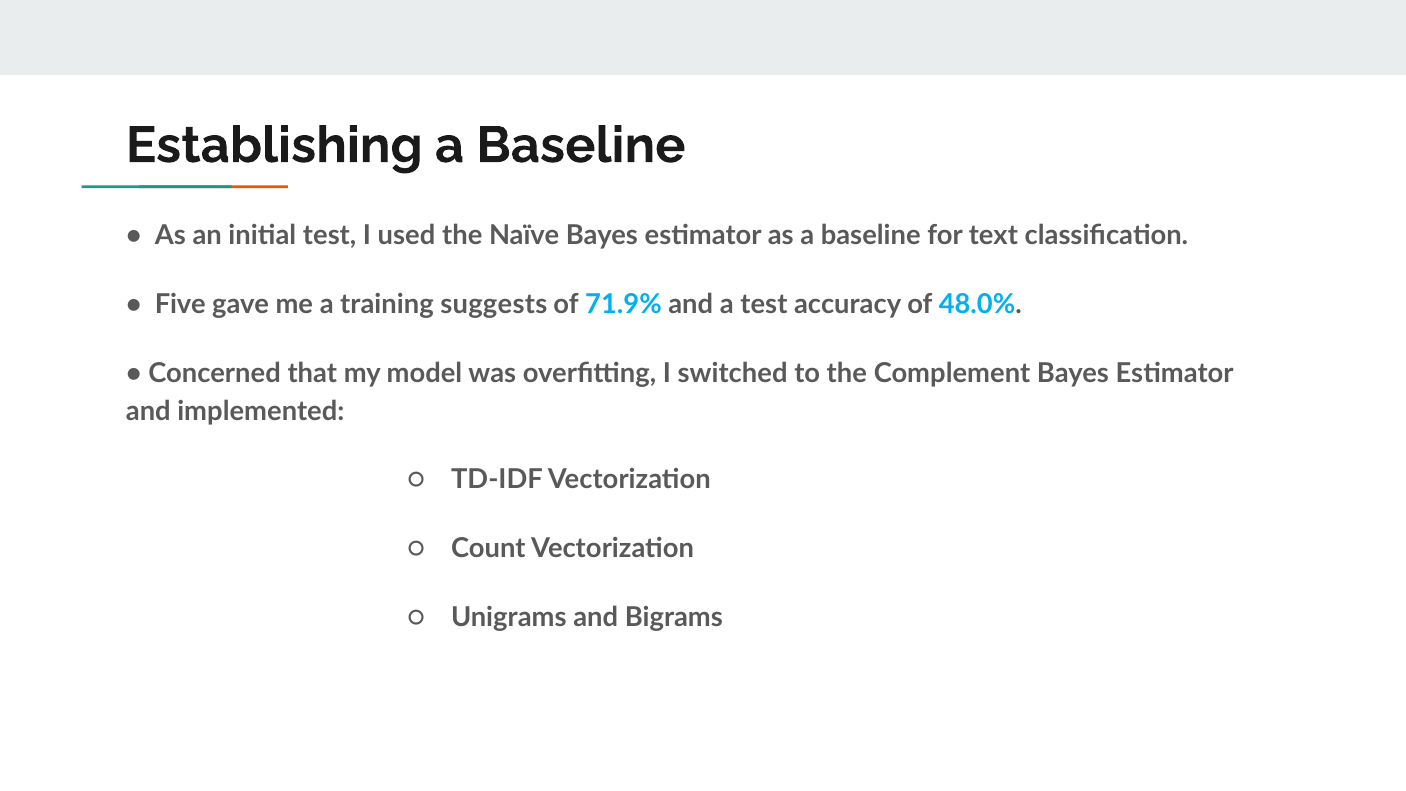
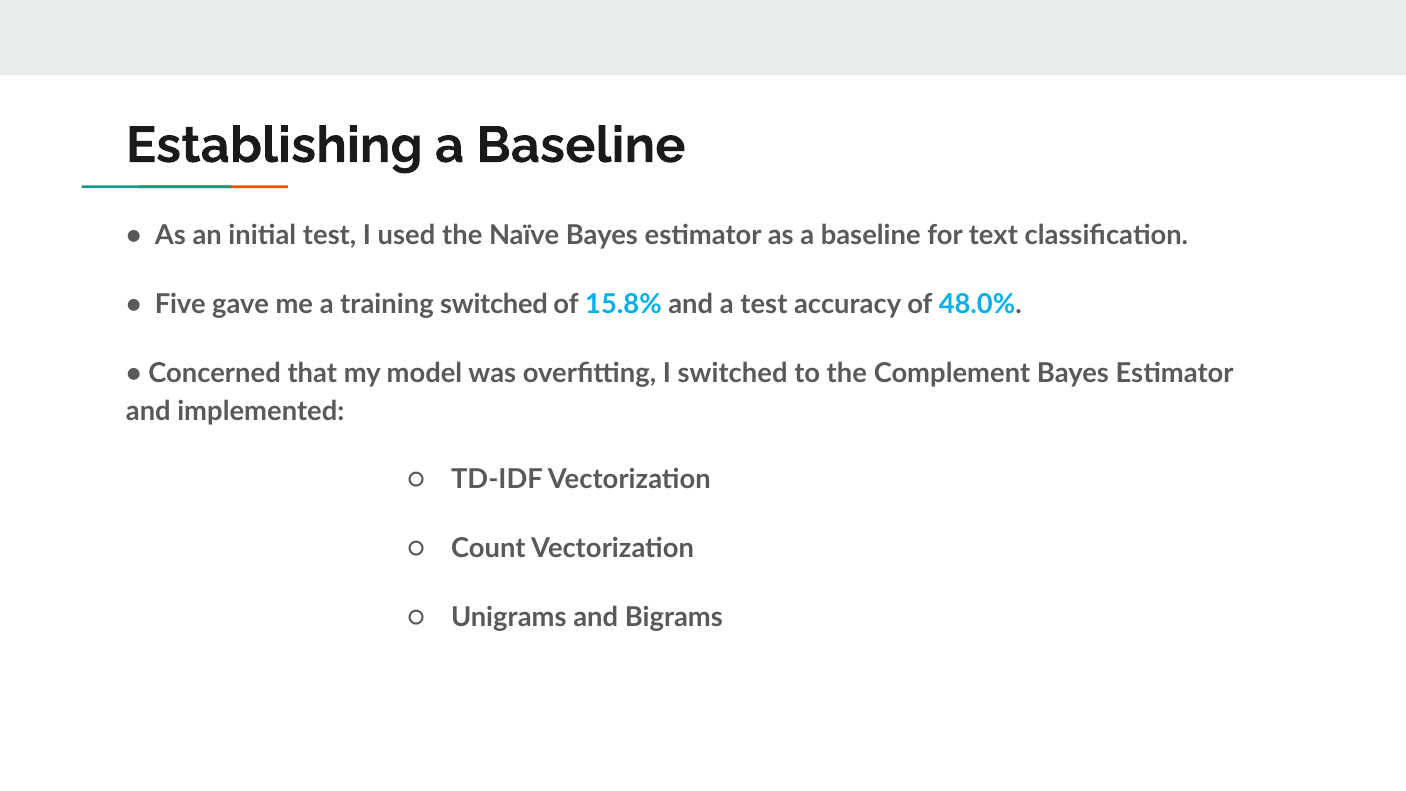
training suggests: suggests -> switched (494, 304)
71.9%: 71.9% -> 15.8% (623, 304)
